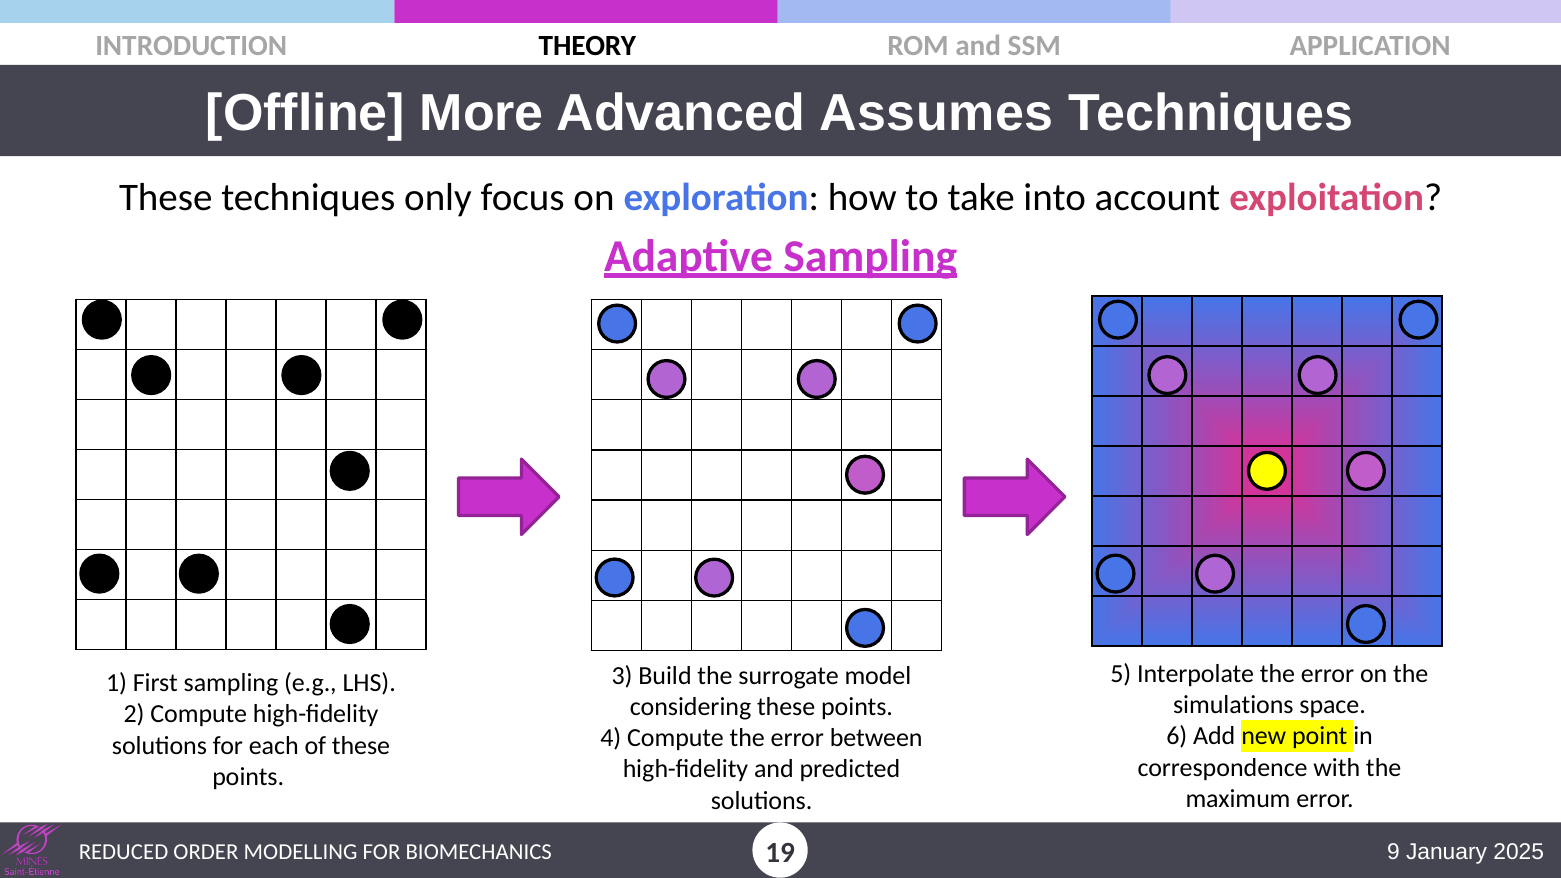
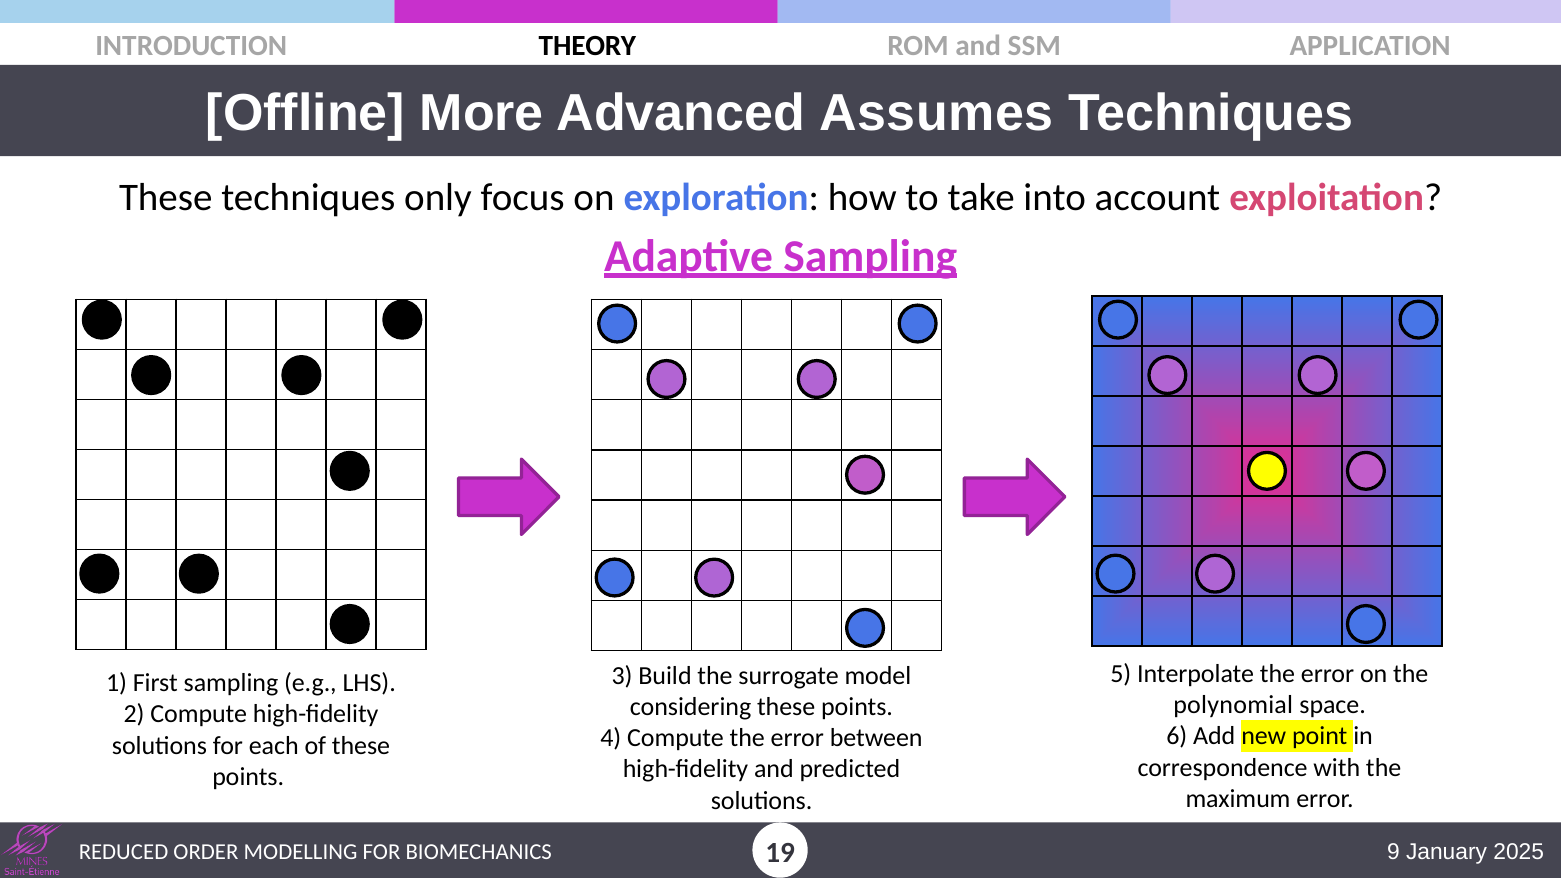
simulations: simulations -> polynomial (1233, 705)
